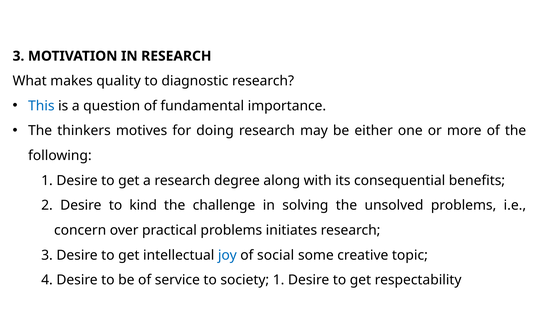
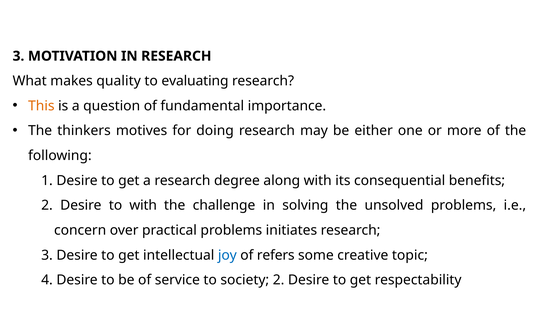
diagnostic: diagnostic -> evaluating (195, 81)
This colour: blue -> orange (41, 106)
to kind: kind -> with (143, 205)
social: social -> refers (276, 255)
society 1: 1 -> 2 (279, 280)
